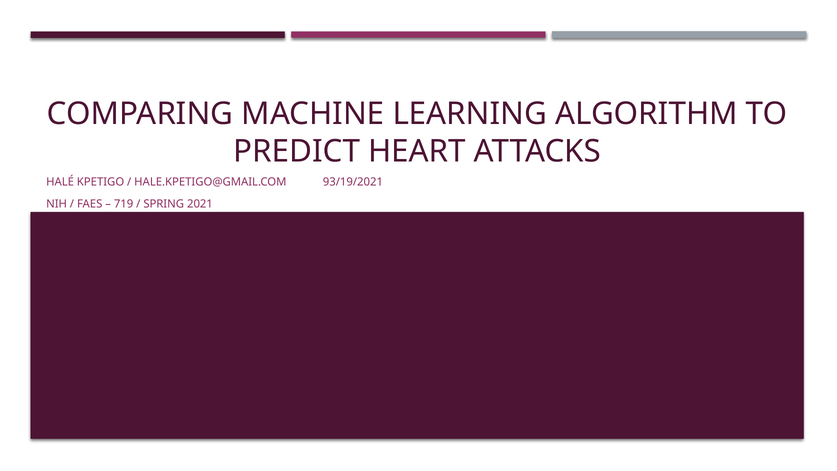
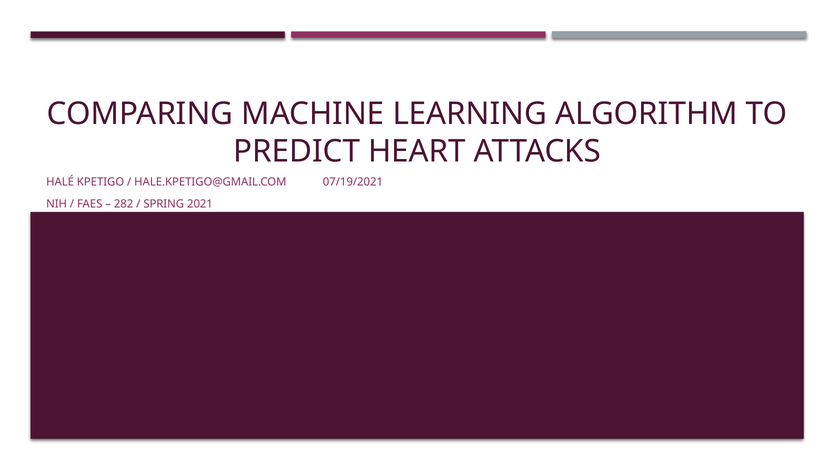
93/19/2021: 93/19/2021 -> 07/19/2021 (353, 182)
719: 719 -> 282 (124, 204)
